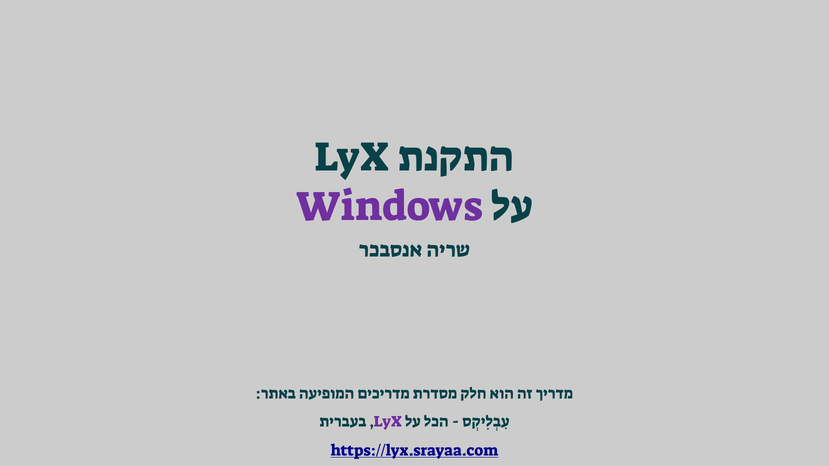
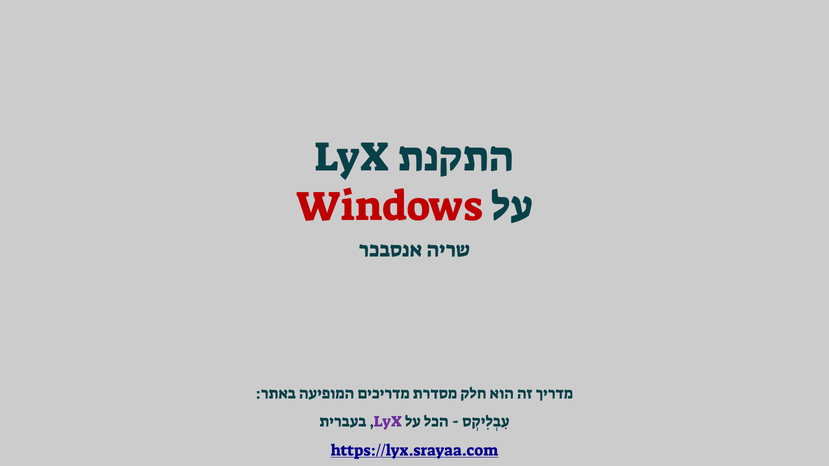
Windows colour: purple -> red (389, 207)
